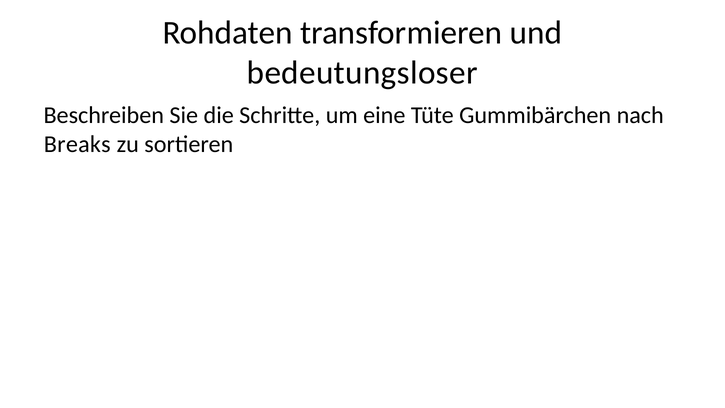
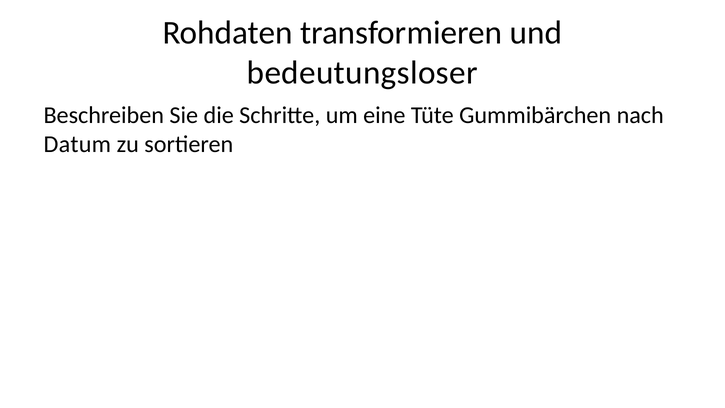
Breaks: Breaks -> Datum (77, 144)
